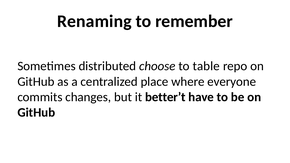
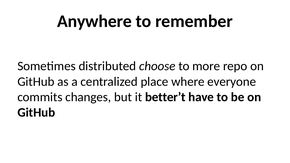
Renaming: Renaming -> Anywhere (94, 21)
table: table -> more (206, 66)
